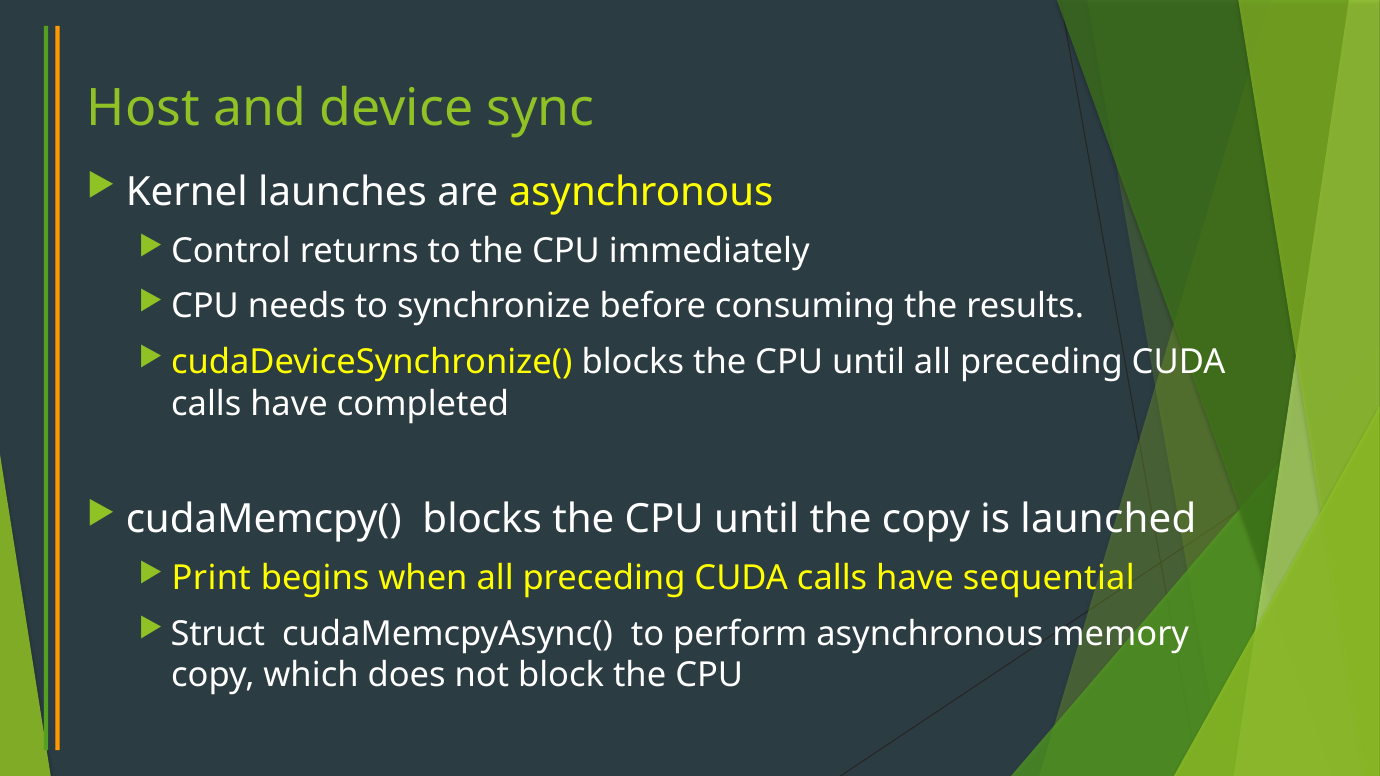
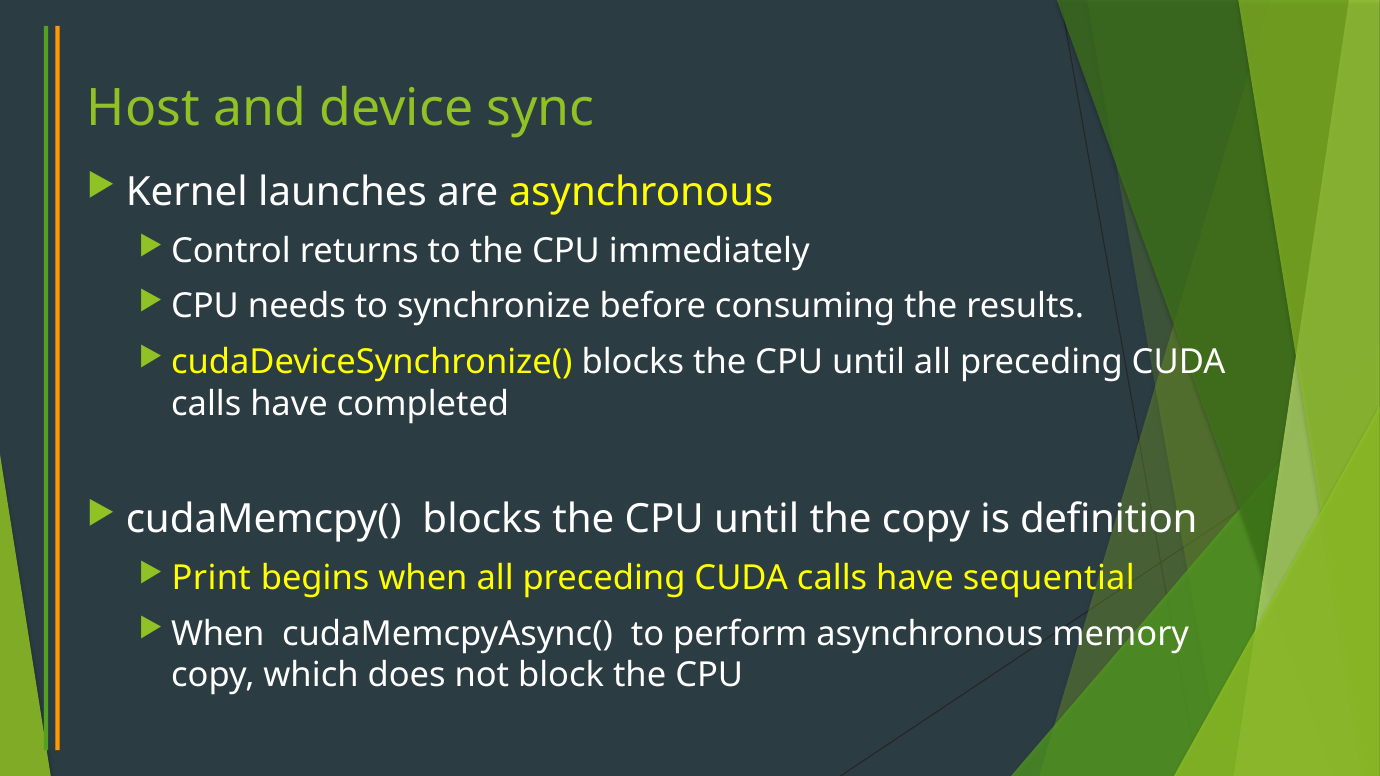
launched: launched -> definition (1109, 519)
Struct: Struct -> When (218, 634)
